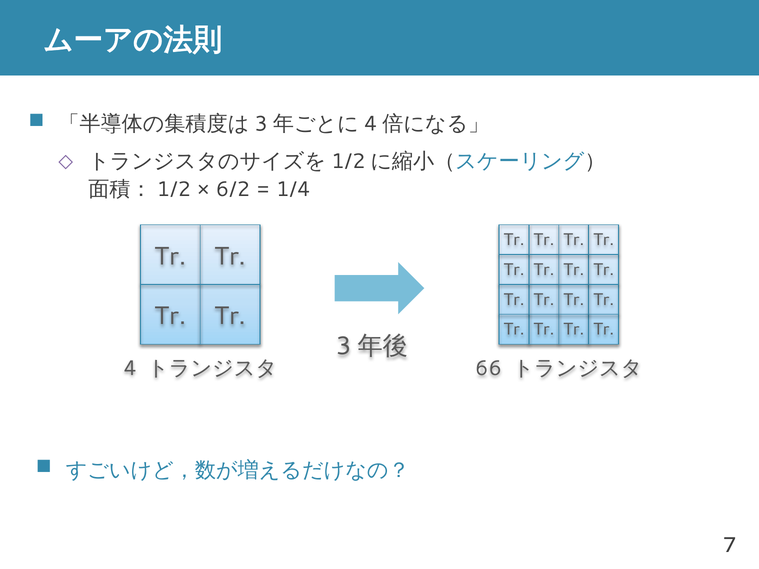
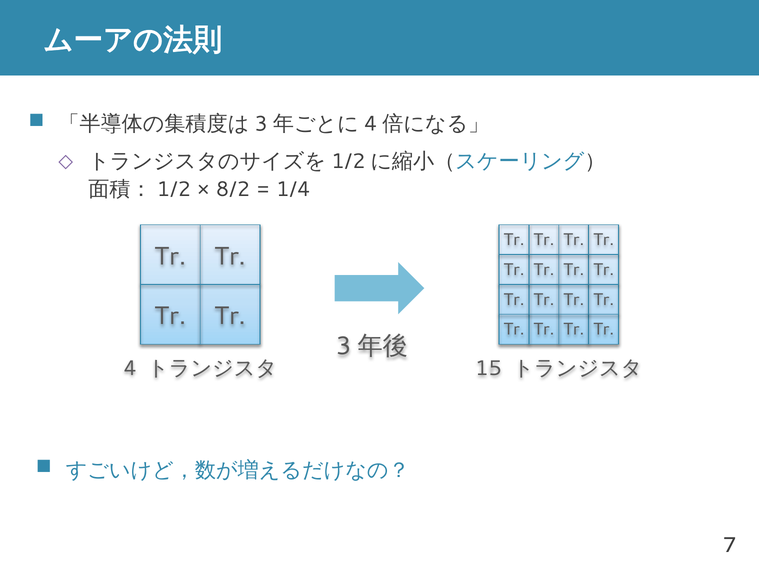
6/2: 6/2 -> 8/2 (233, 189)
66: 66 -> 15 (489, 368)
